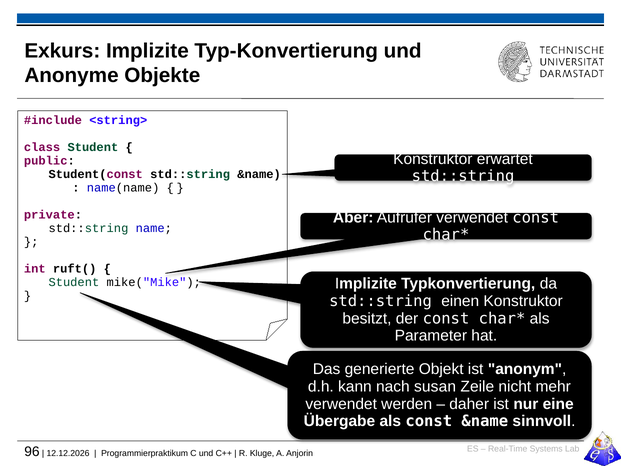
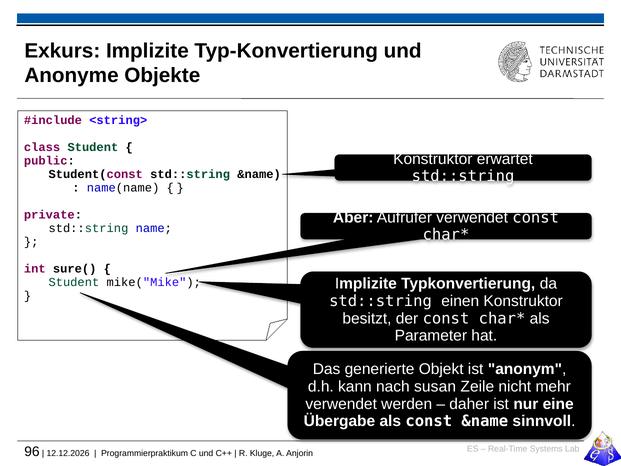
ruft(: ruft( -> sure( (75, 269)
